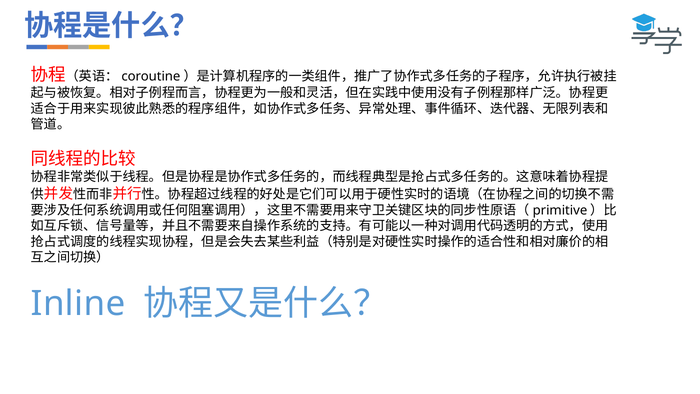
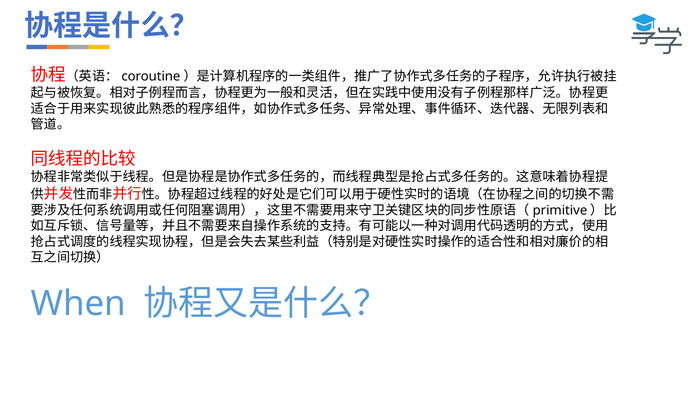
Inline: Inline -> When (78, 304)
